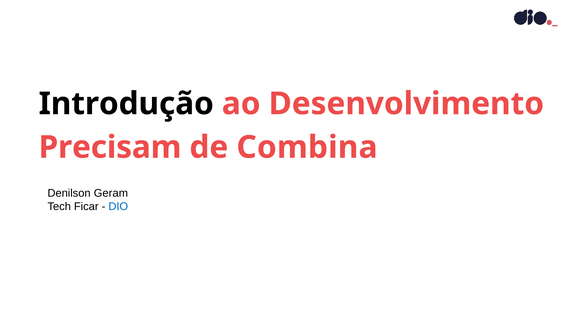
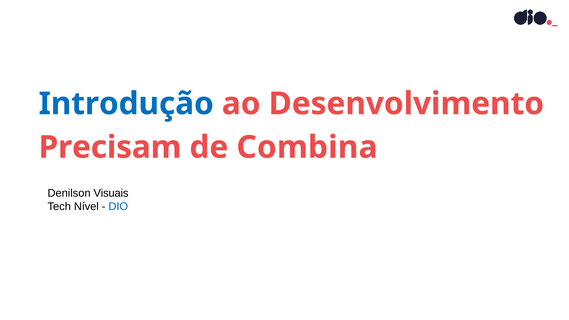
Introdução colour: black -> blue (126, 104)
Geram: Geram -> Visuais (111, 193)
Ficar: Ficar -> Nível (86, 207)
